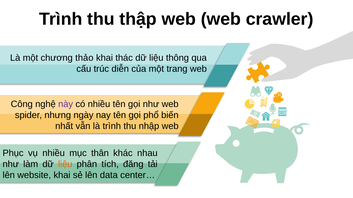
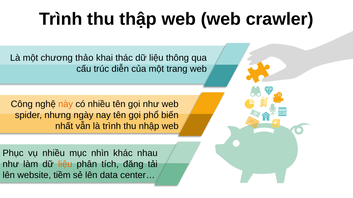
này colour: purple -> orange (66, 104)
thân: thân -> nhìn (100, 153)
website khai: khai -> tiềm (62, 176)
